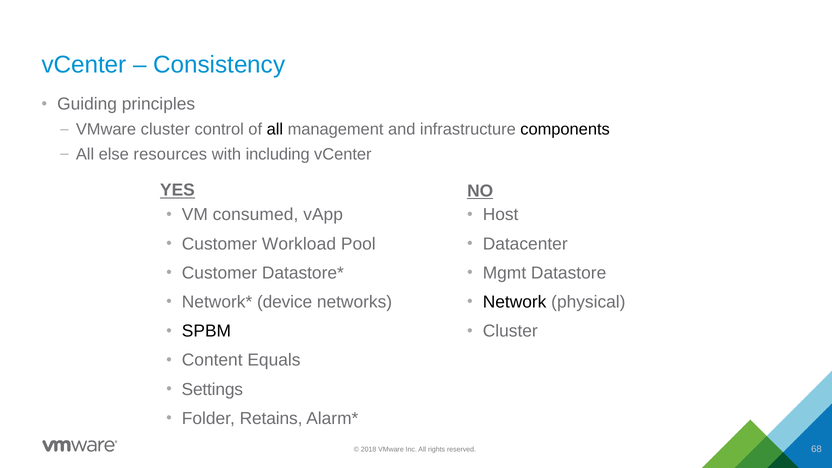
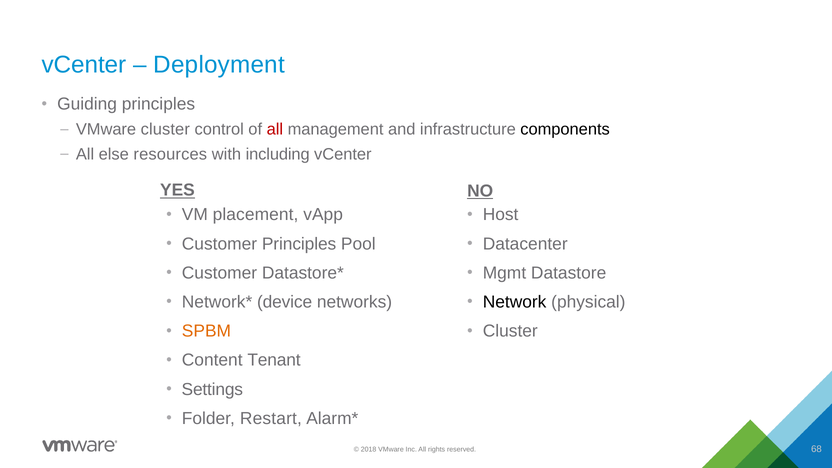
Consistency: Consistency -> Deployment (219, 65)
all colour: black -> red (275, 129)
consumed: consumed -> placement (256, 215)
Customer Workload: Workload -> Principles (299, 244)
SPBM colour: black -> orange (206, 331)
Equals: Equals -> Tenant (274, 360)
Retains: Retains -> Restart (271, 419)
